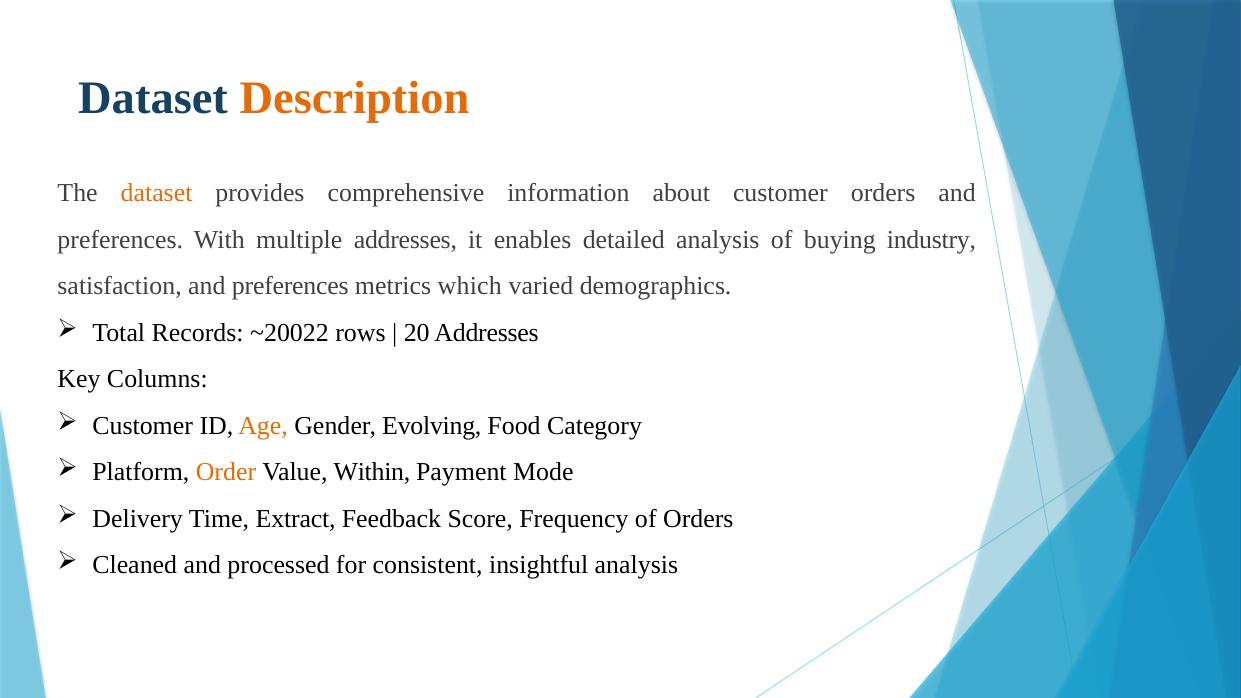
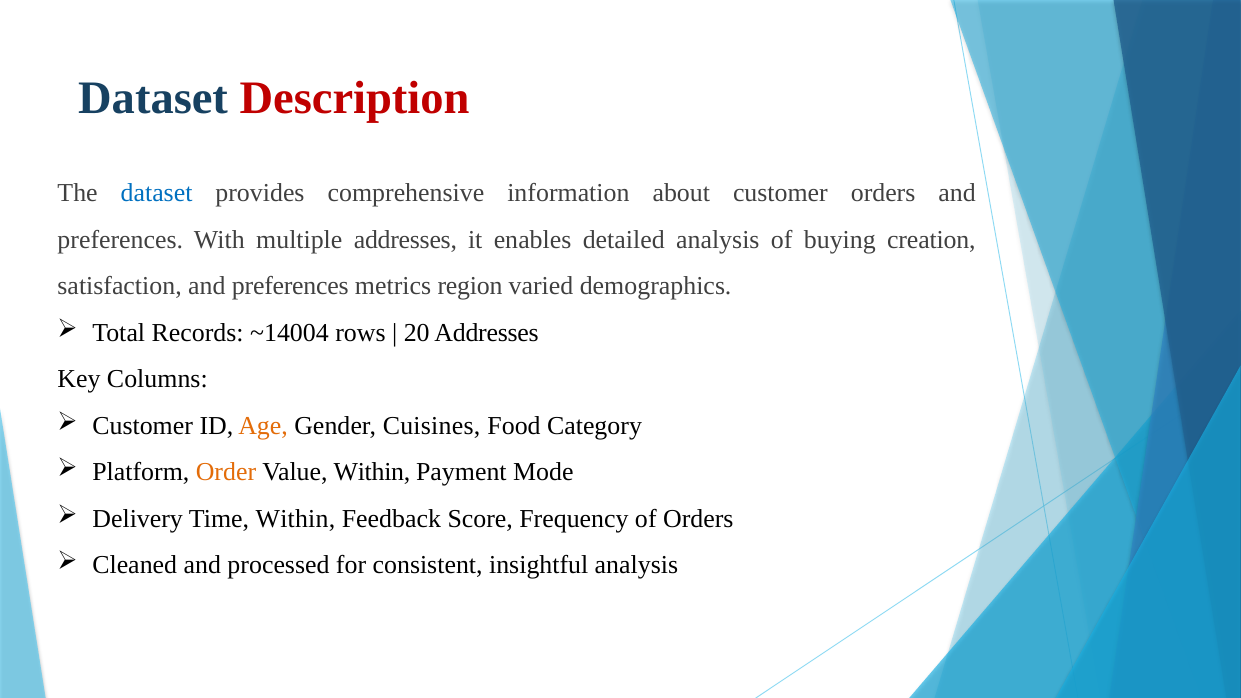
Description colour: orange -> red (355, 98)
dataset colour: orange -> blue (157, 193)
industry: industry -> creation (931, 240)
which: which -> region (470, 286)
~20022: ~20022 -> ~14004 (289, 333)
Evolving: Evolving -> Cuisines (432, 426)
Time Extract: Extract -> Within (295, 519)
